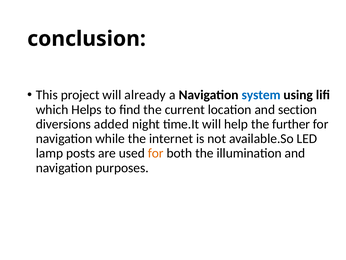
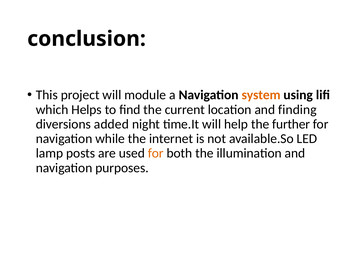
already: already -> module (145, 95)
system colour: blue -> orange (261, 95)
section: section -> finding (297, 109)
